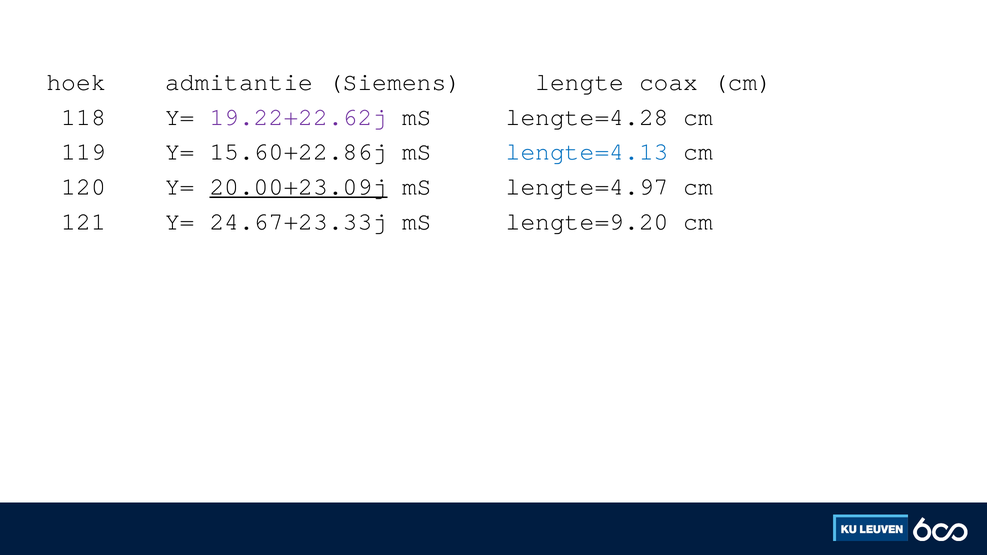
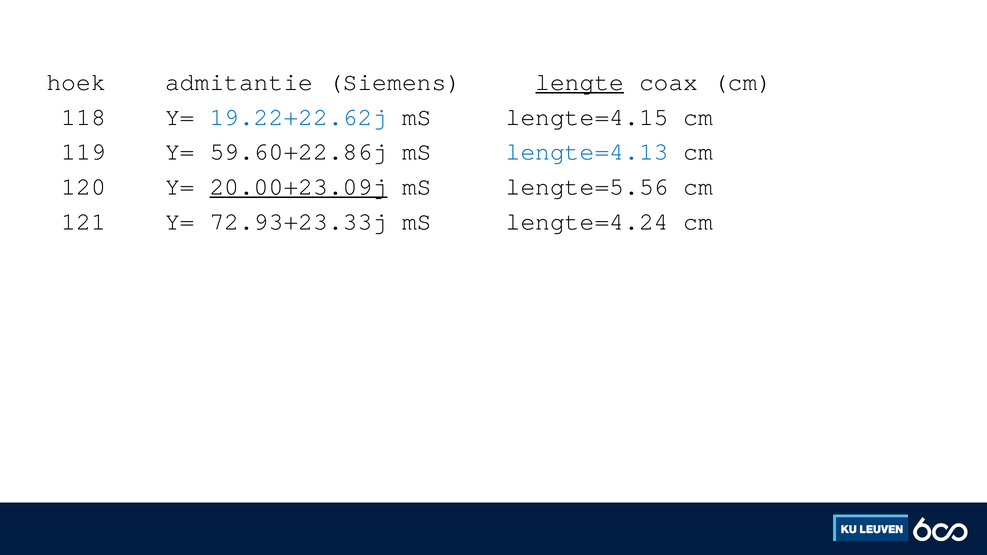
lengte underline: none -> present (580, 82)
19.22+22.62j colour: purple -> blue (298, 117)
lengte=4.28: lengte=4.28 -> lengte=4.15 (587, 117)
15.60+22.86j: 15.60+22.86j -> 59.60+22.86j (298, 152)
lengte=4.97: lengte=4.97 -> lengte=5.56 (587, 187)
24.67+23.33j: 24.67+23.33j -> 72.93+23.33j (298, 222)
lengte=9.20: lengte=9.20 -> lengte=4.24 (587, 222)
